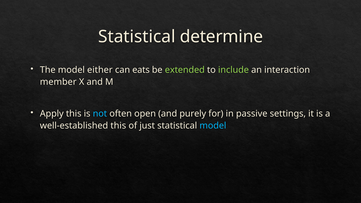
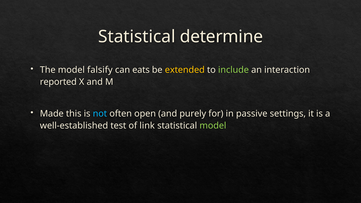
either: either -> falsify (100, 70)
extended colour: light green -> yellow (185, 70)
member: member -> reported (58, 82)
Apply: Apply -> Made (52, 114)
well-established this: this -> test (118, 126)
just: just -> link (147, 126)
model colour: light blue -> light green (213, 126)
